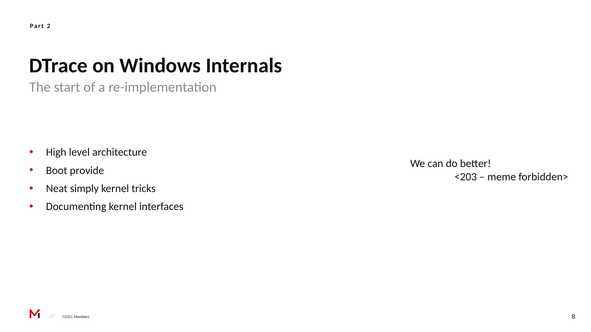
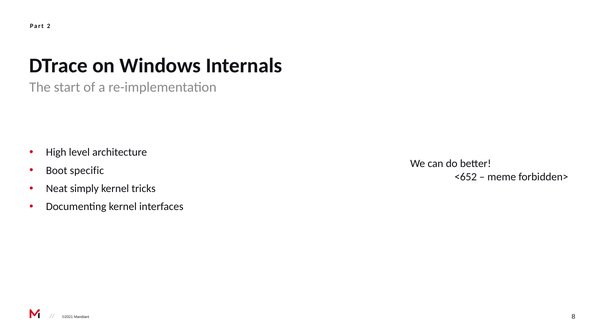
provide: provide -> specific (87, 171)
<203: <203 -> <652 (466, 177)
